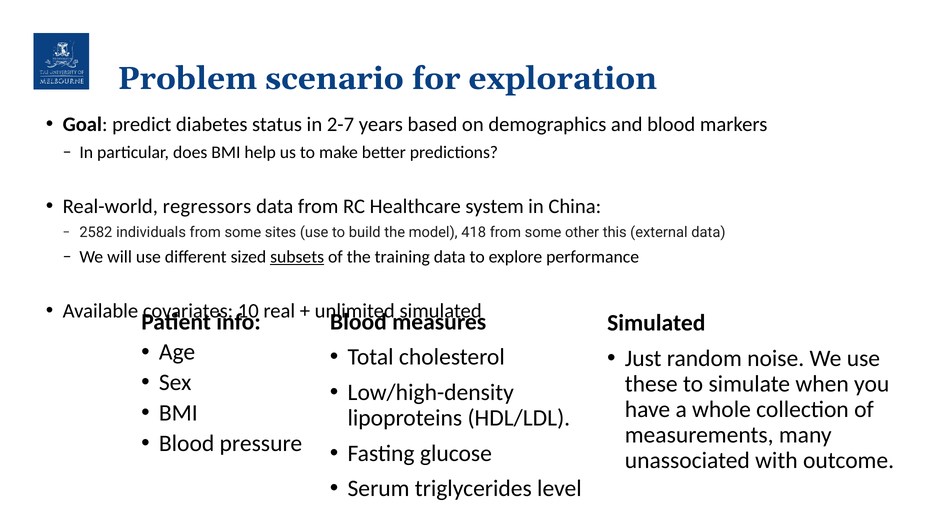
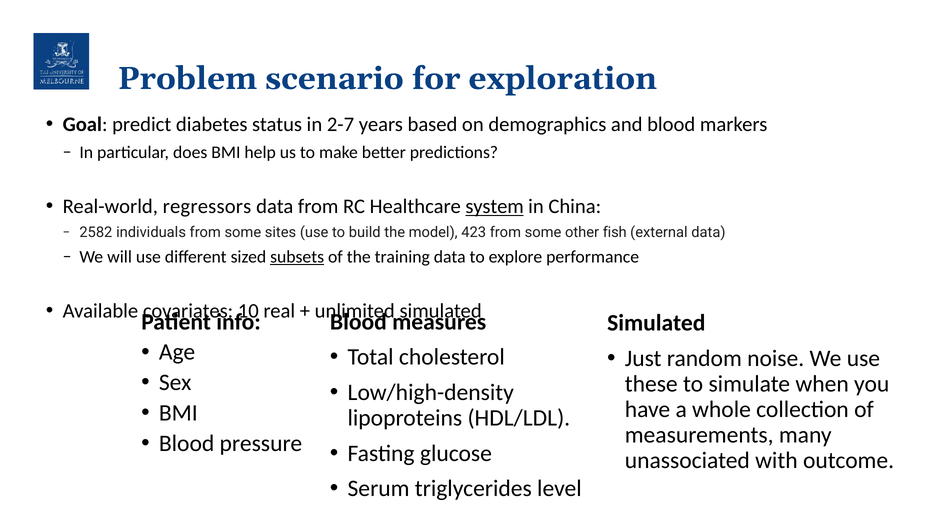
system underline: none -> present (495, 206)
418: 418 -> 423 (474, 232)
this: this -> fish (615, 232)
